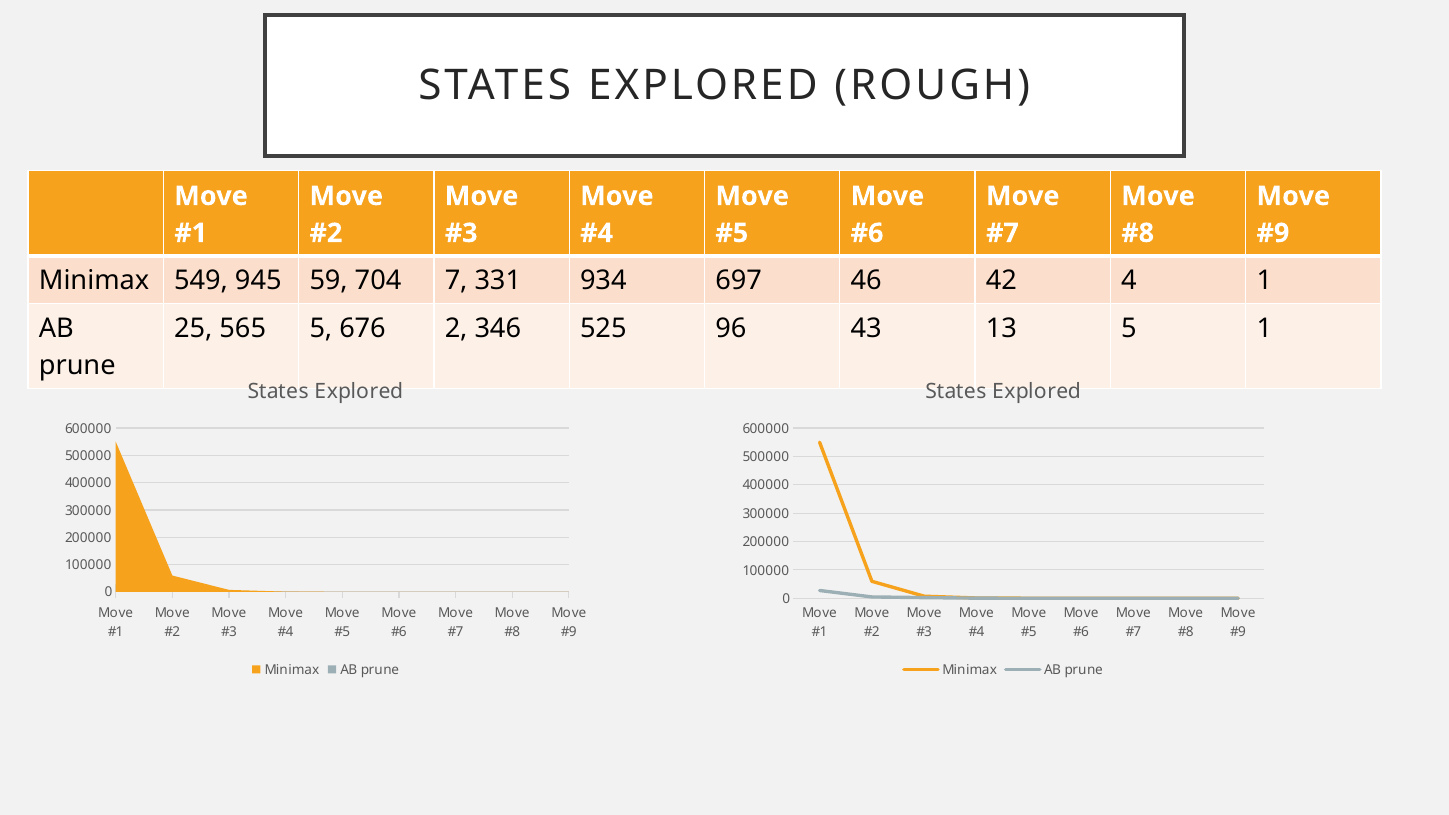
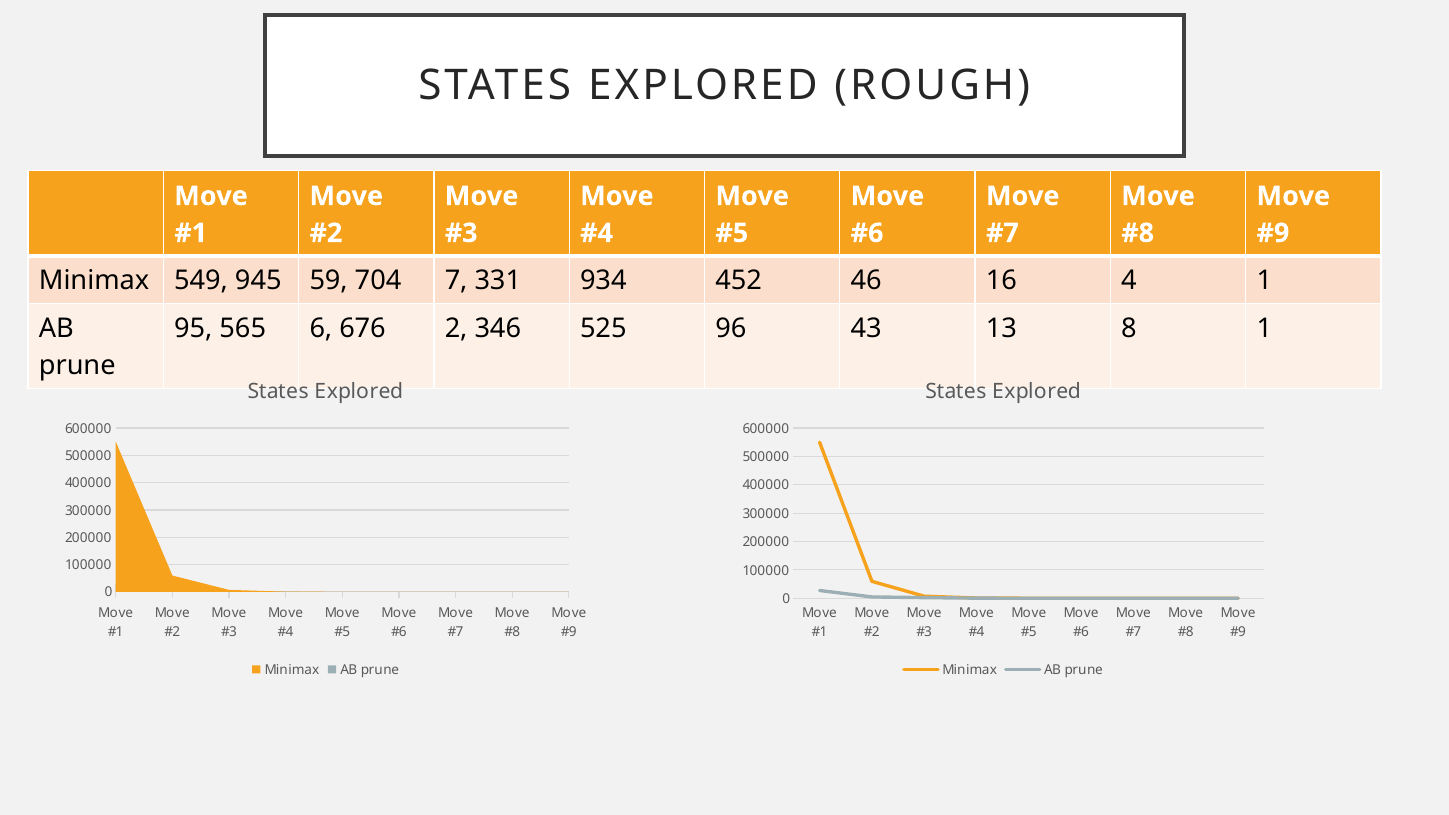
697: 697 -> 452 (739, 281)
42: 42 -> 16 (1001, 281)
25: 25 -> 95 (193, 329)
565 5: 5 -> 6 (321, 329)
13 5: 5 -> 8 (1129, 329)
